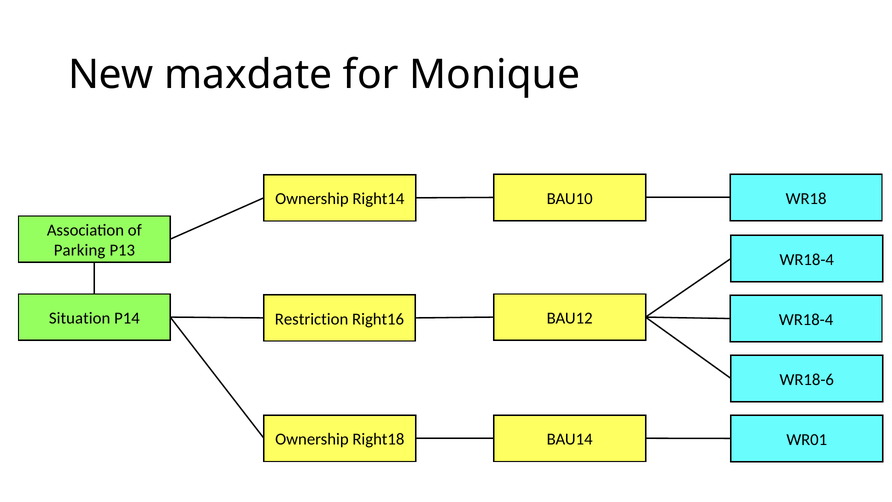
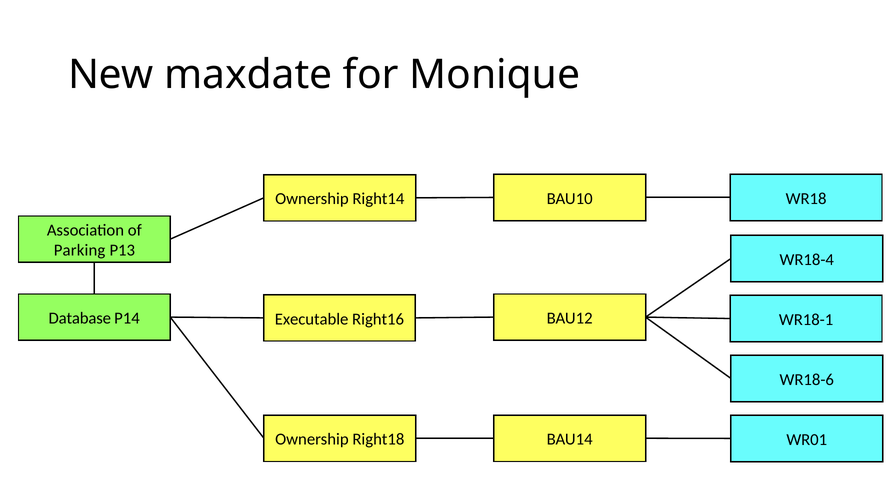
Situation: Situation -> Database (80, 318)
Restriction: Restriction -> Executable (312, 319)
WR18-4: WR18-4 -> WR18-1 (806, 320)
